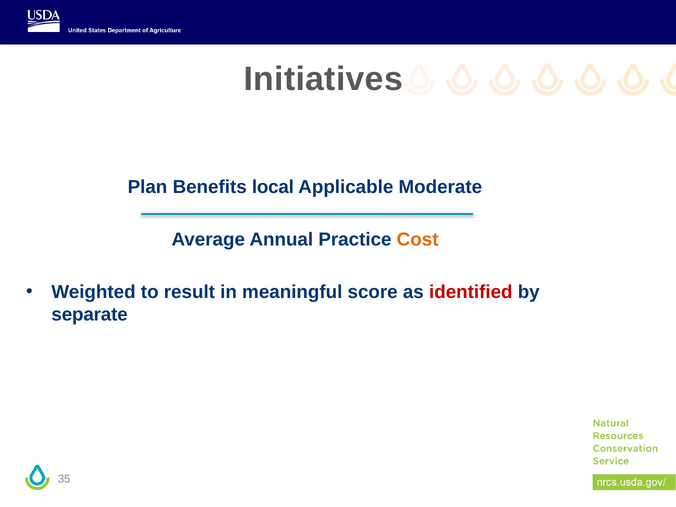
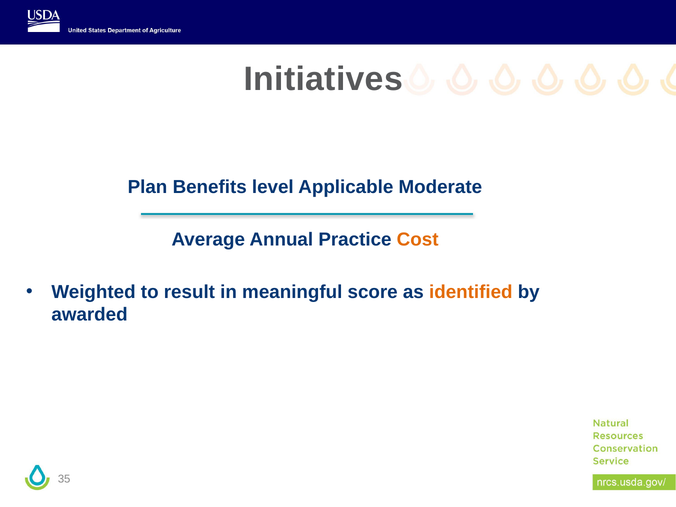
local: local -> level (273, 187)
identified colour: red -> orange (471, 292)
separate: separate -> awarded (90, 315)
